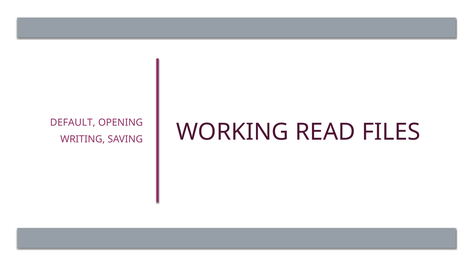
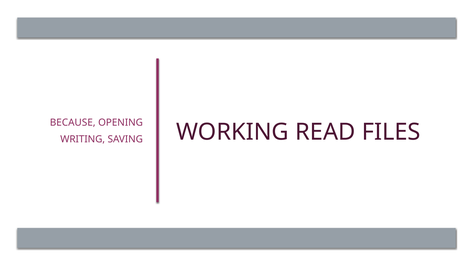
DEFAULT: DEFAULT -> BECAUSE (73, 123)
